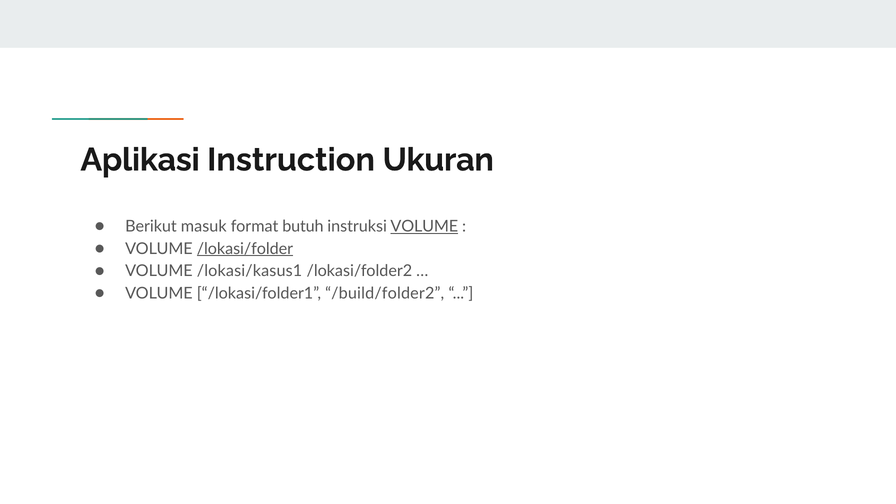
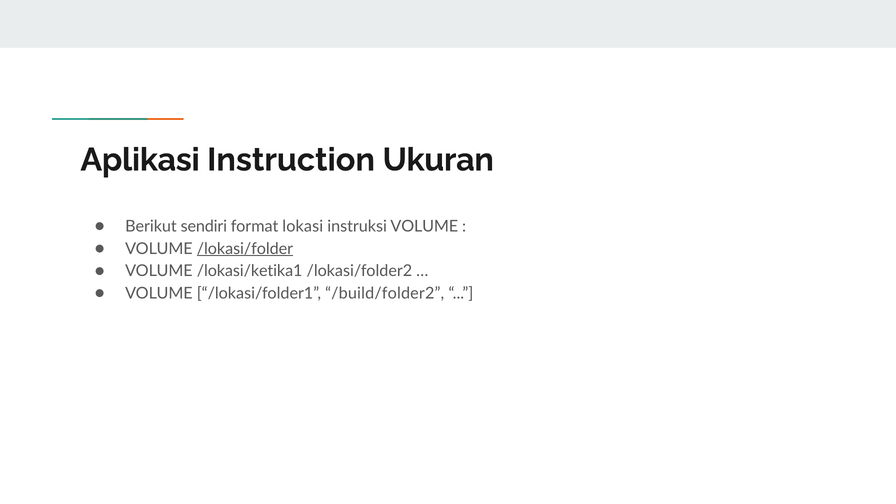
masuk: masuk -> sendiri (204, 226)
butuh: butuh -> lokasi (303, 226)
VOLUME underline: present -> none (424, 226)
/lokasi/kasus1: /lokasi/kasus1 -> /lokasi/ketika1 (250, 271)
